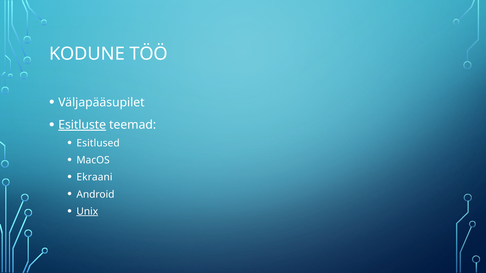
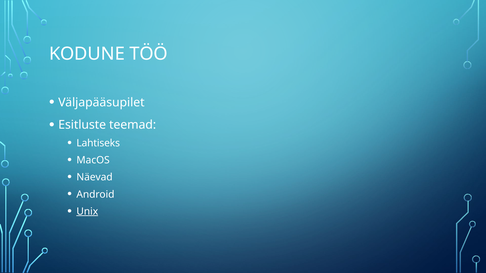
Esitluste underline: present -> none (82, 125)
Esitlused: Esitlused -> Lahtiseks (98, 143)
Ekraani: Ekraani -> Näevad (95, 177)
